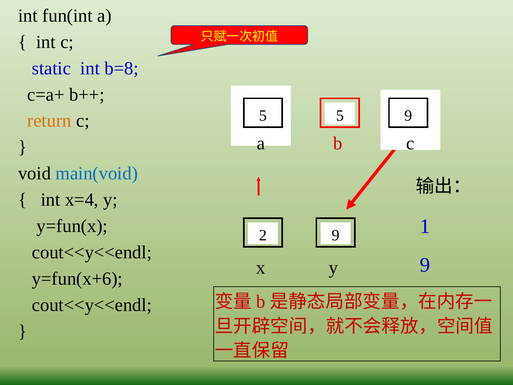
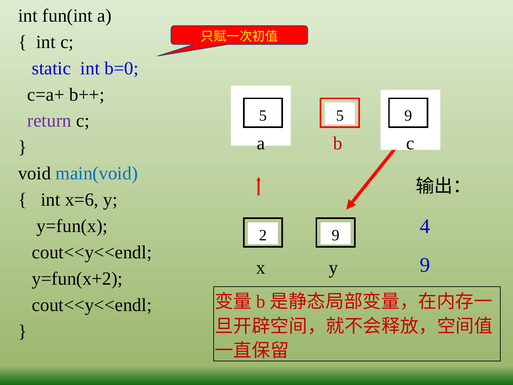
b=8: b=8 -> b=0 (121, 68)
return colour: orange -> purple (49, 121)
x=4: x=4 -> x=6 (82, 200)
1: 1 -> 4 (425, 226)
y=fun(x+6: y=fun(x+6 -> y=fun(x+2 (77, 279)
